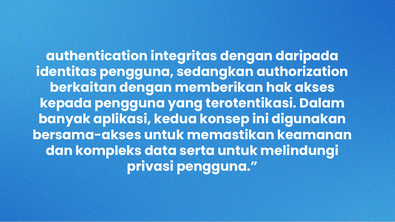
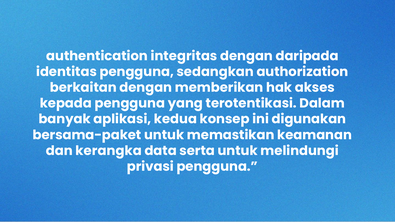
bersama-akses: bersama-akses -> bersama-paket (87, 135)
kompleks: kompleks -> kerangka (109, 151)
